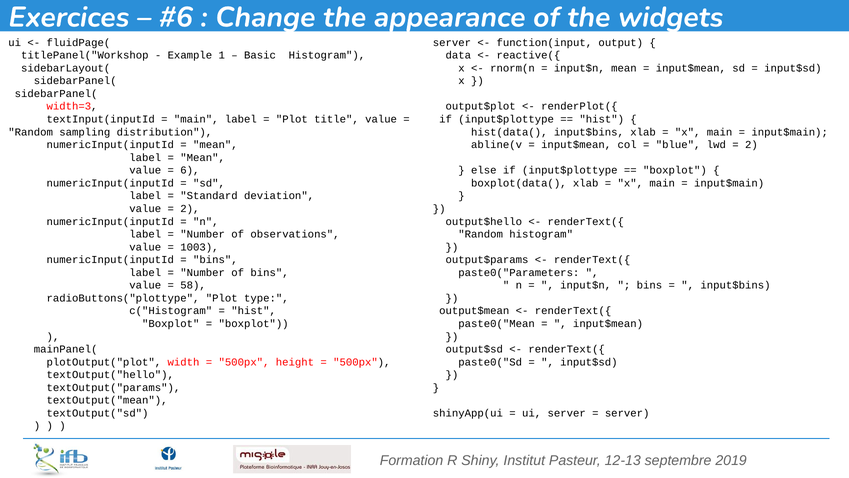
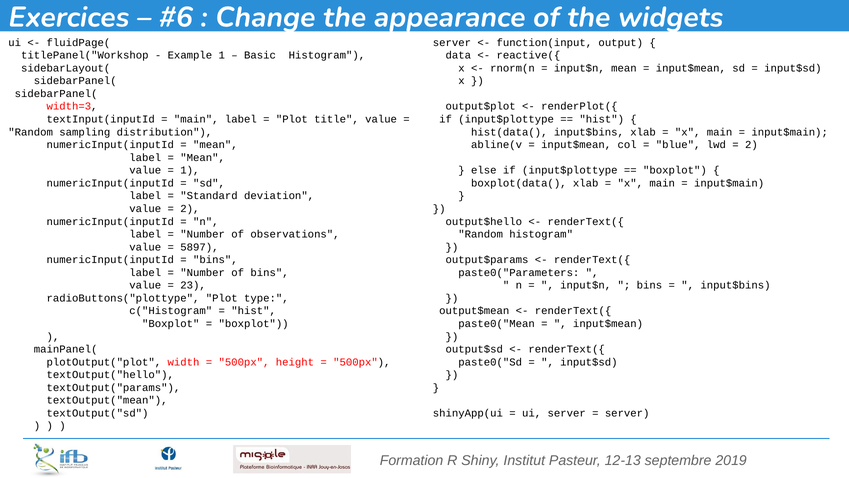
6: 6 -> 1 (190, 170)
1003: 1003 -> 5897 (199, 247)
58: 58 -> 23 (193, 285)
